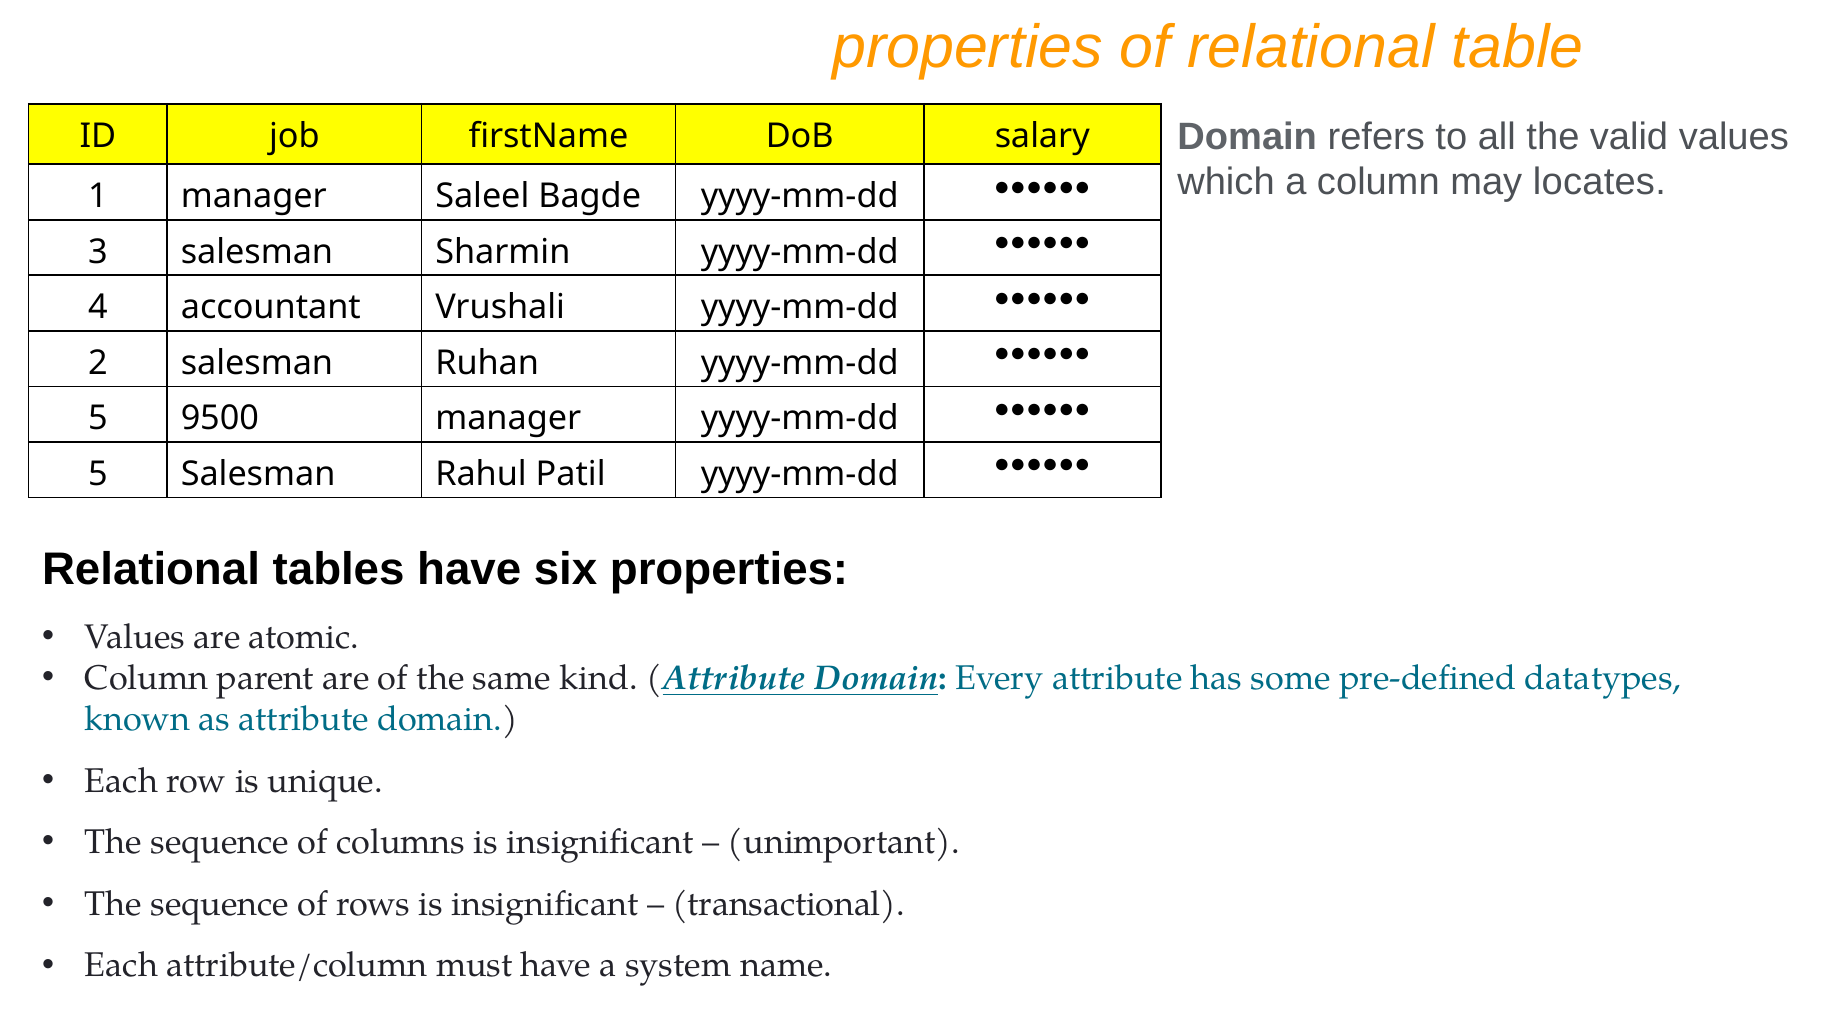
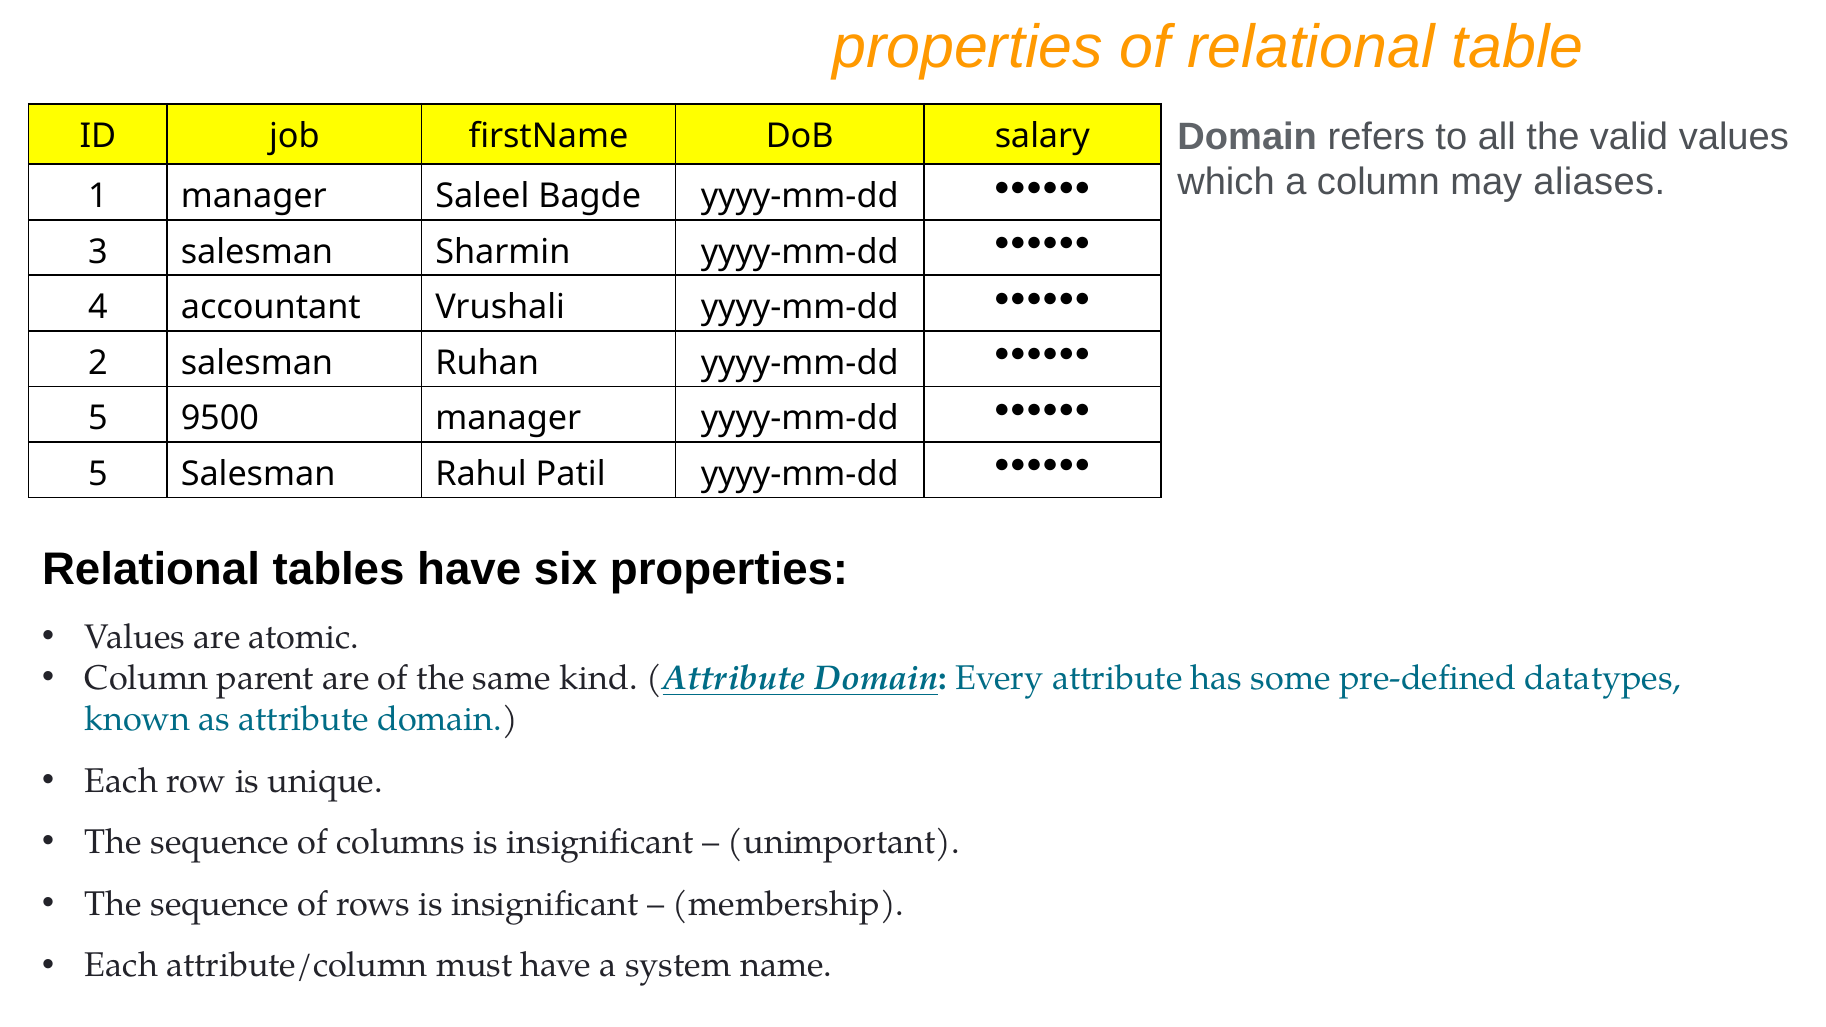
locates: locates -> aliases (1599, 182)
transactional: transactional -> membership (788, 904)
